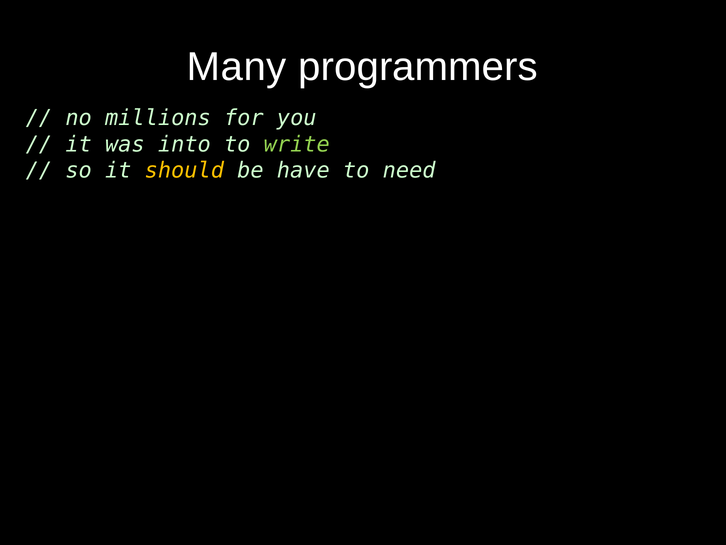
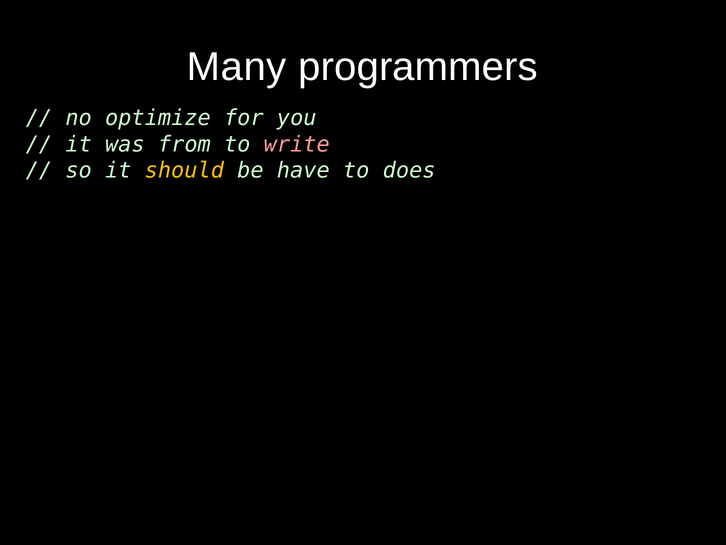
millions: millions -> optimize (158, 118)
into: into -> from (184, 144)
write colour: light green -> pink (297, 144)
need: need -> does (409, 171)
